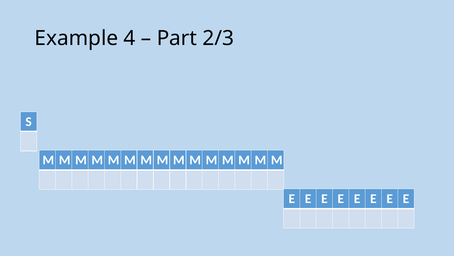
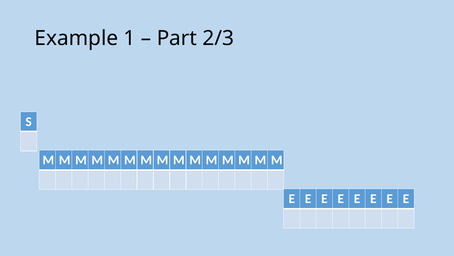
4: 4 -> 1 (130, 38)
